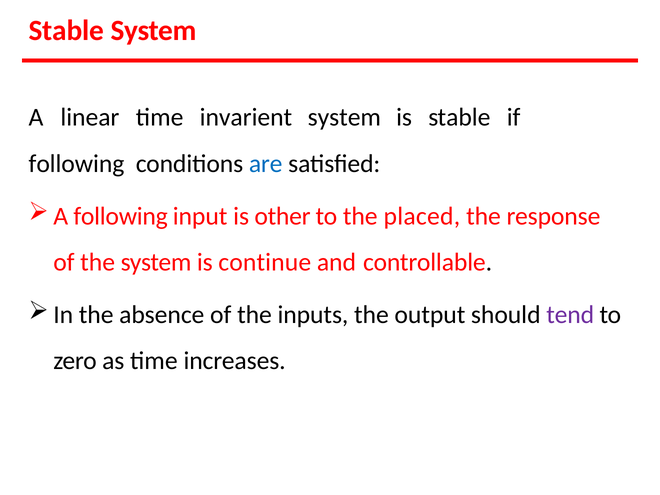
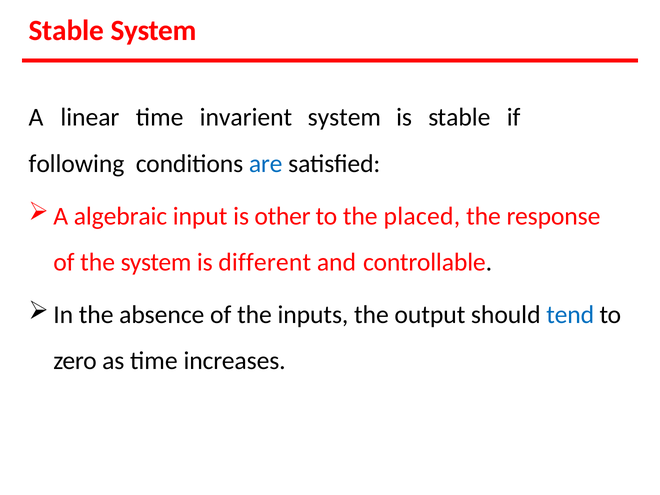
A following: following -> algebraic (121, 216)
continue: continue -> different (265, 262)
tend colour: purple -> blue (570, 315)
